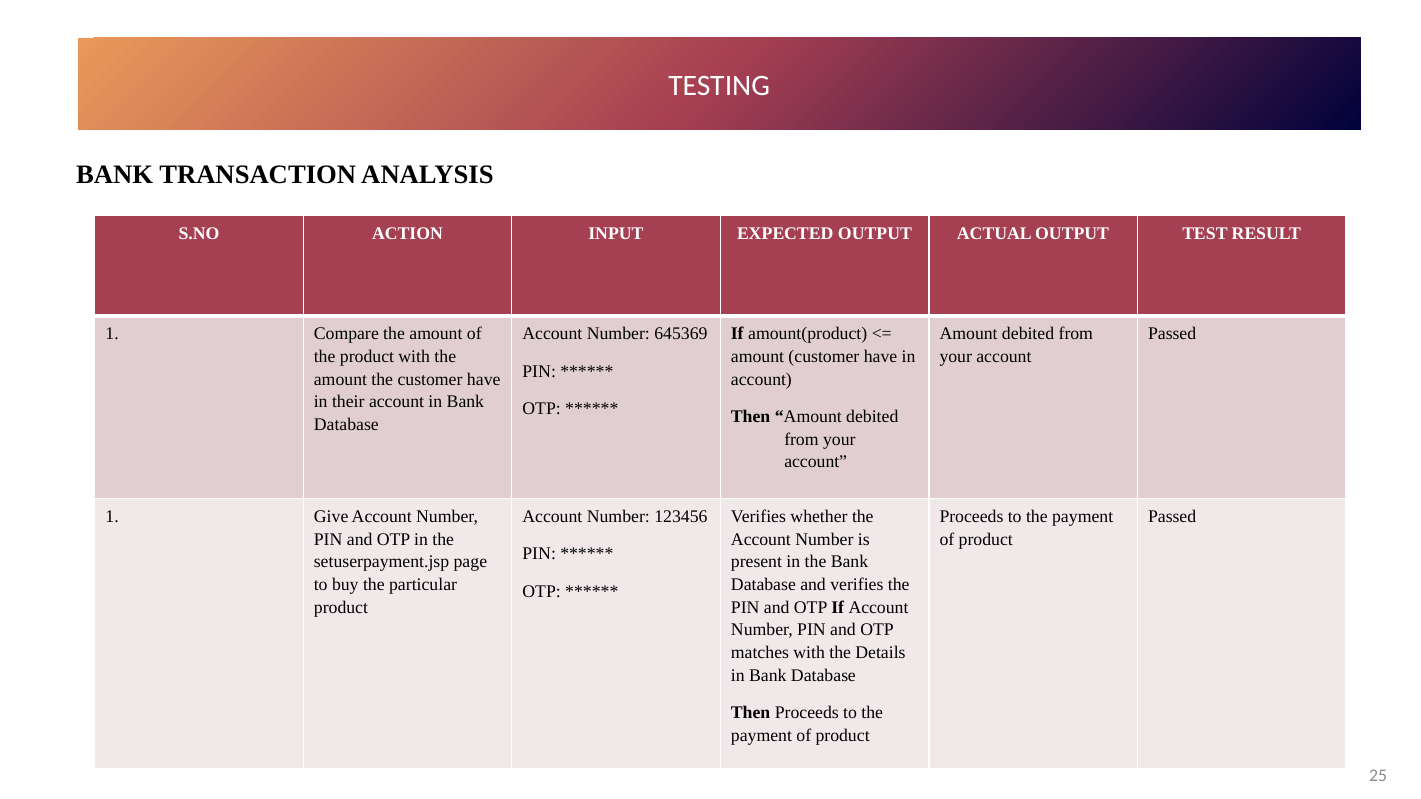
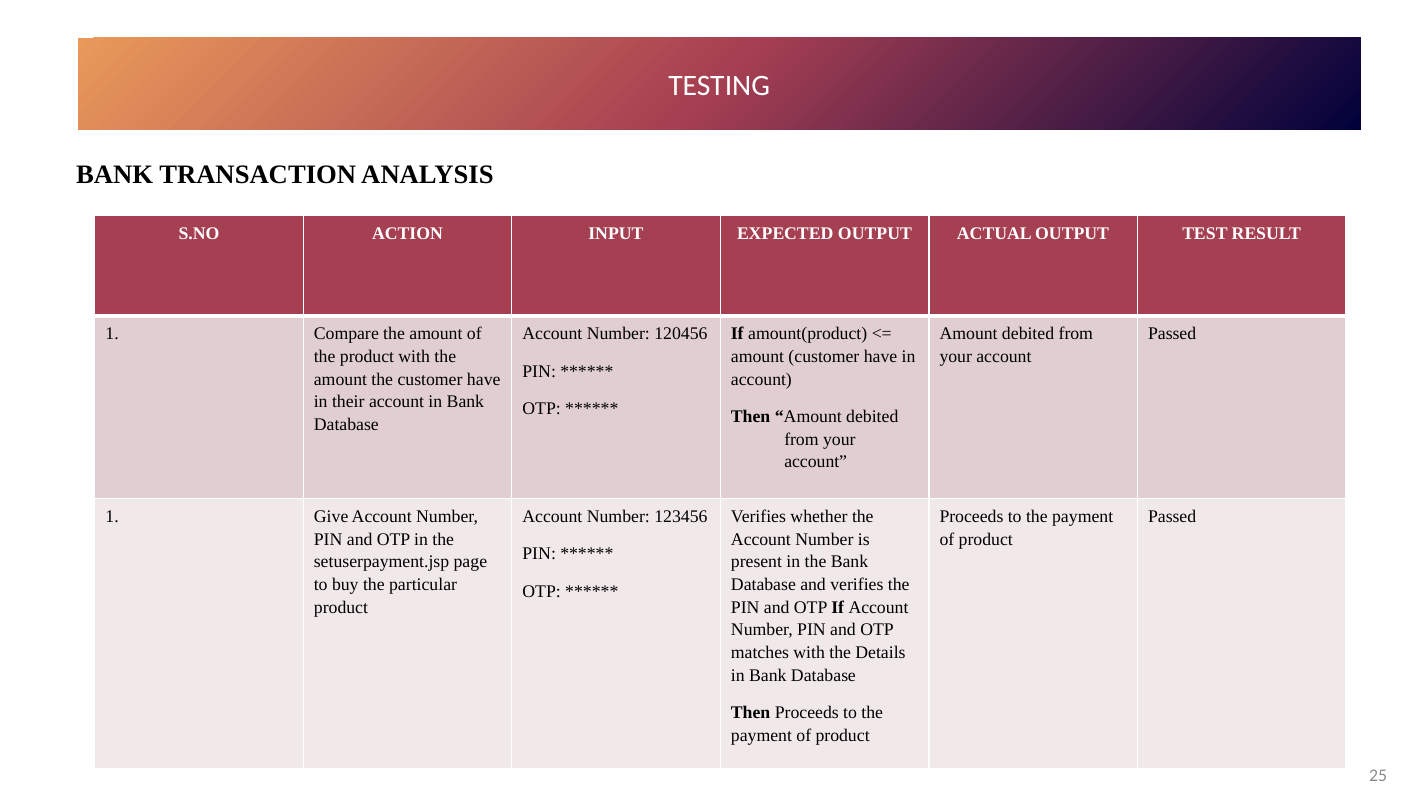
645369: 645369 -> 120456 (681, 334)
